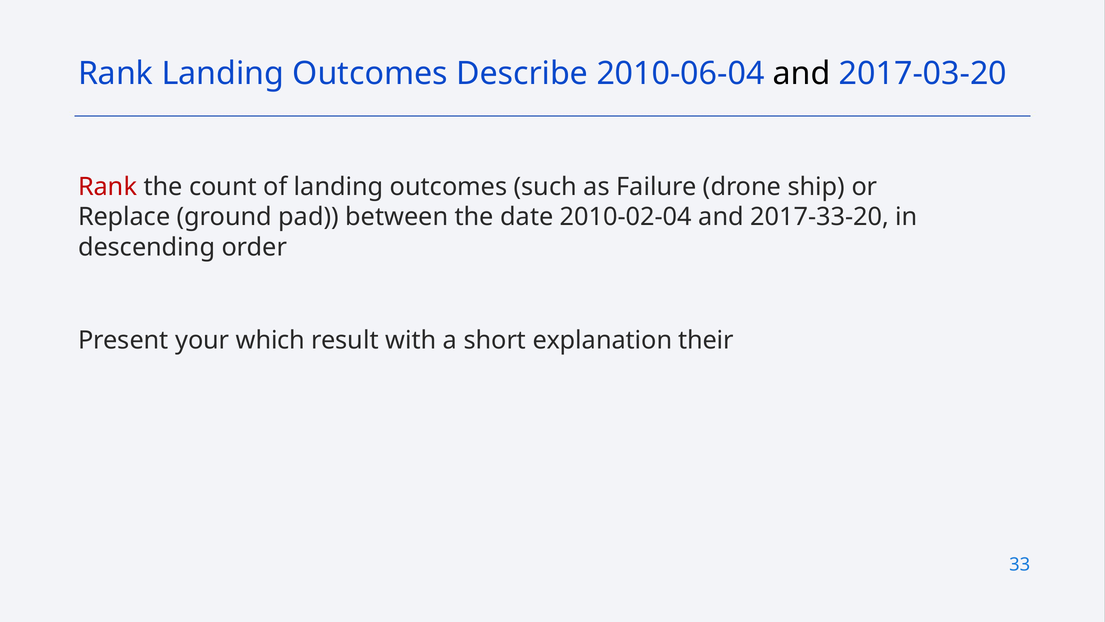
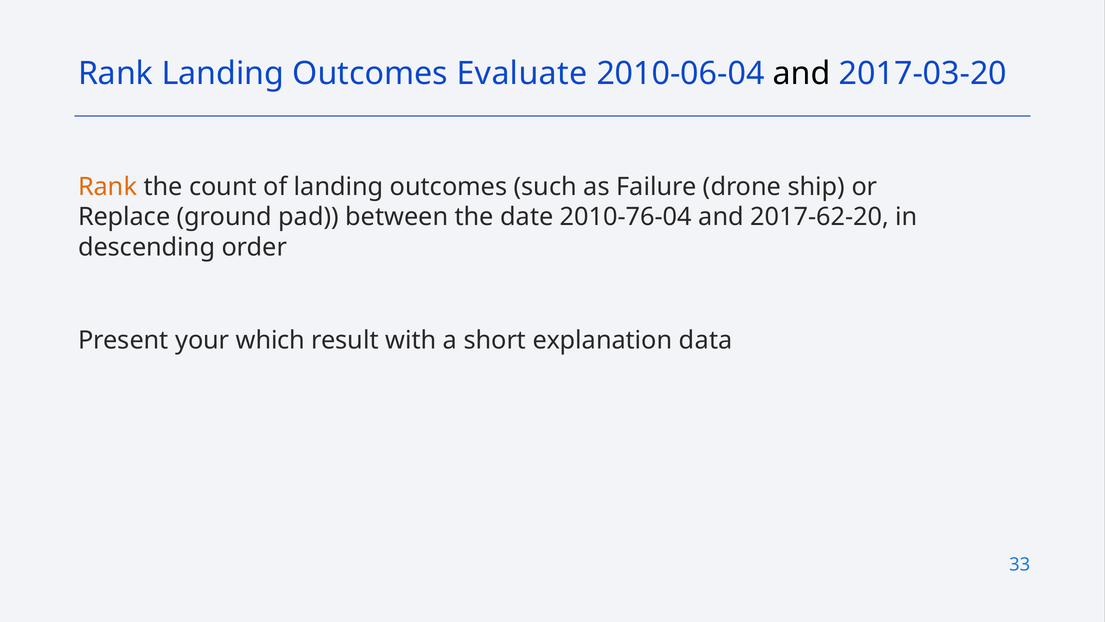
Describe: Describe -> Evaluate (522, 74)
Rank colour: red -> orange (108, 187)
2010-02-04: 2010-02-04 -> 2010-76-04 (626, 217)
2017-33-20: 2017-33-20 -> 2017-62-20 (820, 217)
their: their -> data (706, 340)
